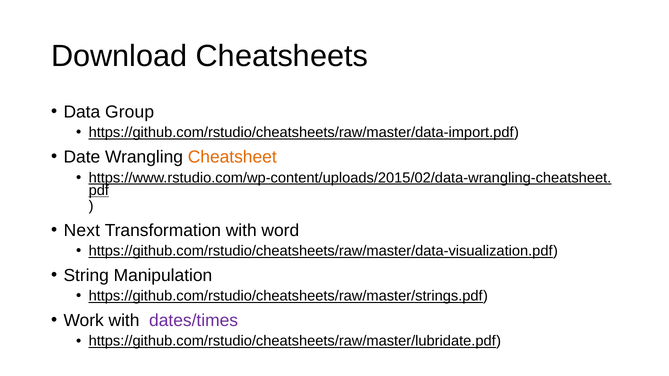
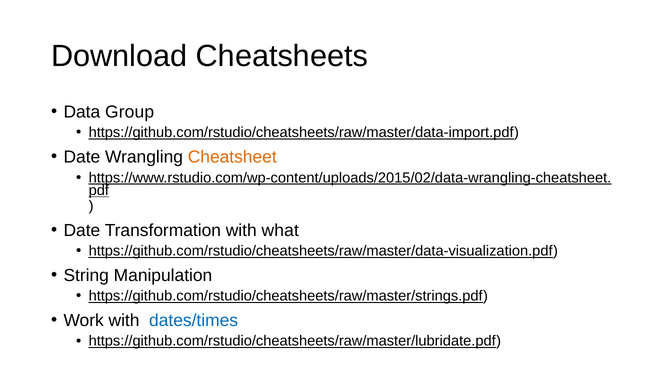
Next: Next -> Date (82, 231)
word: word -> what (280, 231)
dates/times colour: purple -> blue (194, 321)
